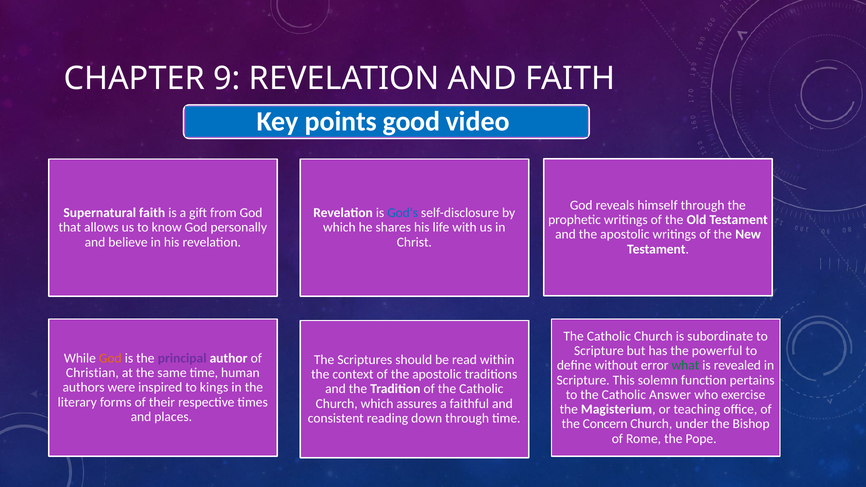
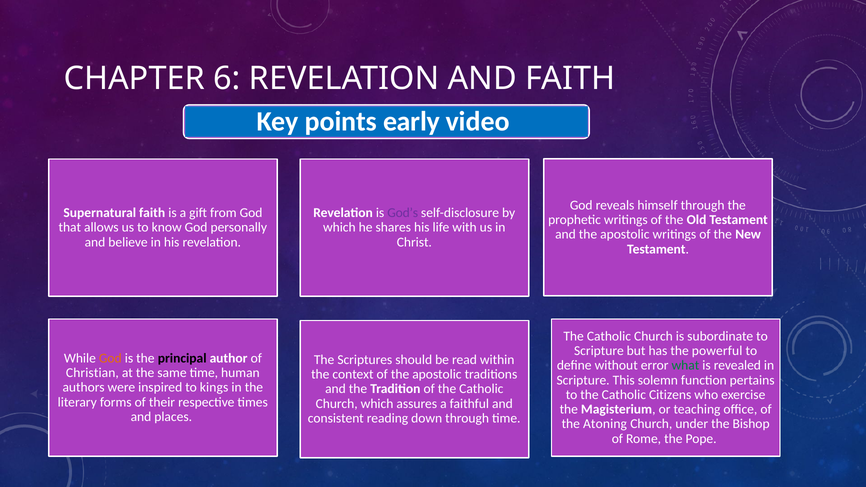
9: 9 -> 6 (227, 79)
good: good -> early (411, 122)
God’s colour: blue -> purple (403, 213)
principal colour: purple -> black (182, 358)
Answer: Answer -> Citizens (670, 395)
Concern: Concern -> Atoning (605, 424)
